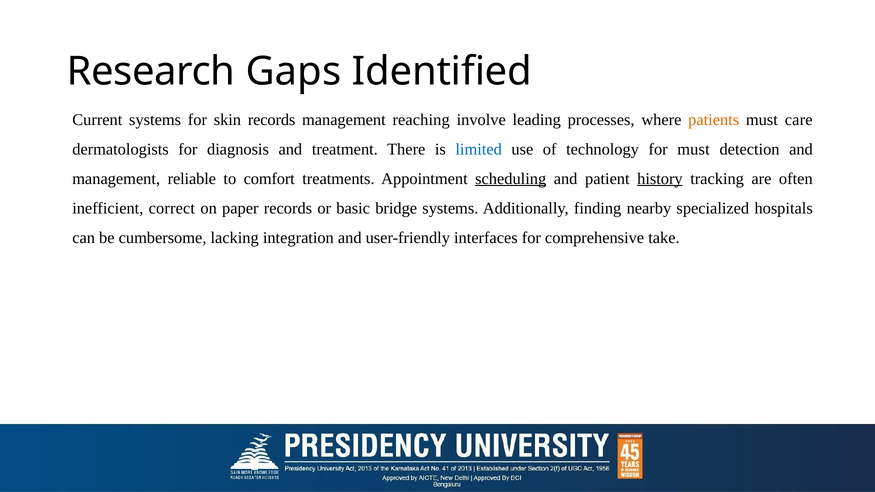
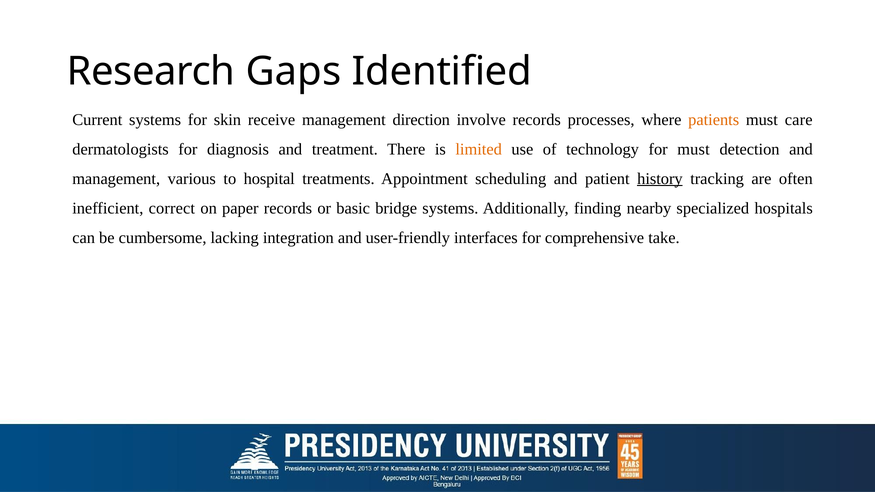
skin records: records -> receive (272, 120)
reaching: reaching -> direction (421, 120)
involve leading: leading -> records (537, 120)
limited colour: blue -> orange (479, 149)
reliable: reliable -> various (192, 179)
comfort: comfort -> hospital (269, 179)
scheduling underline: present -> none (511, 179)
